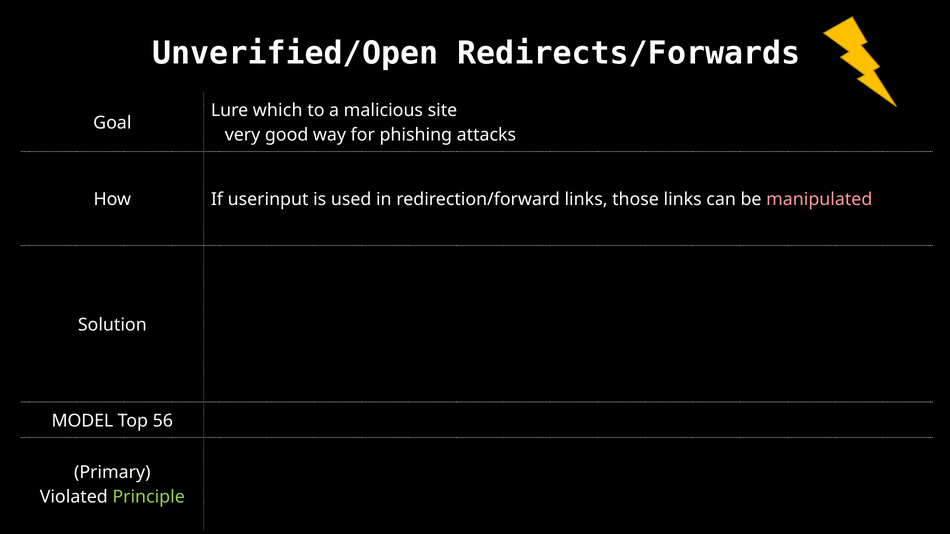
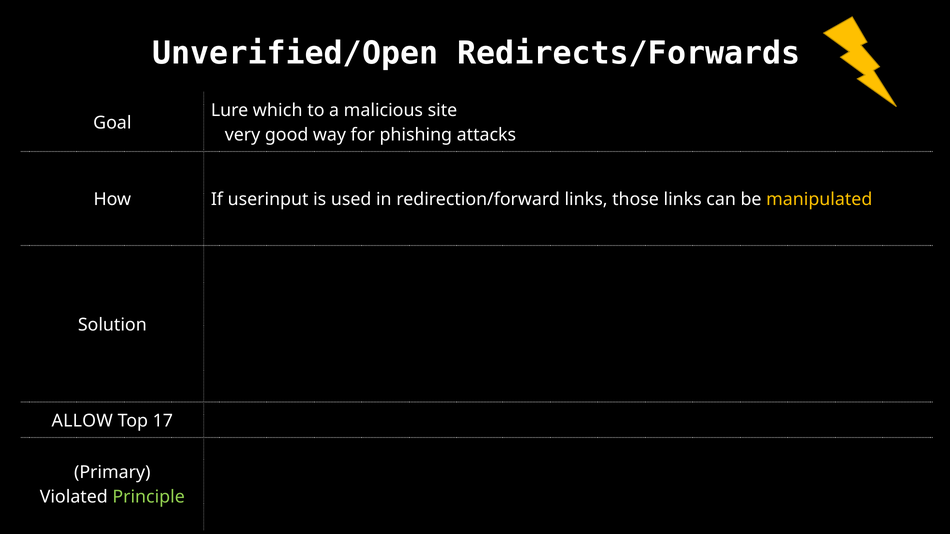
manipulated colour: pink -> yellow (819, 200)
MODEL: MODEL -> ALLOW (82, 421)
56: 56 -> 17 (163, 421)
